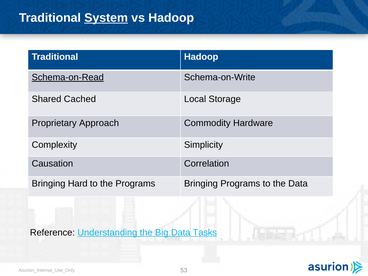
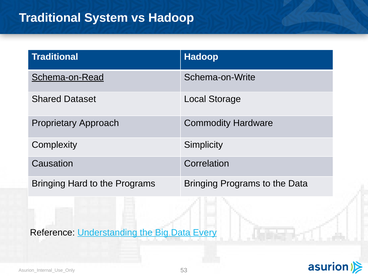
System underline: present -> none (106, 18)
Cached: Cached -> Dataset (80, 99)
Tasks: Tasks -> Every (205, 233)
